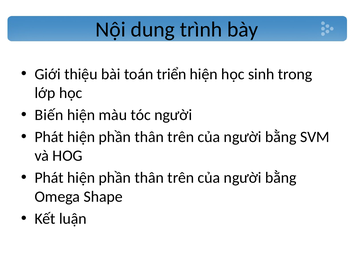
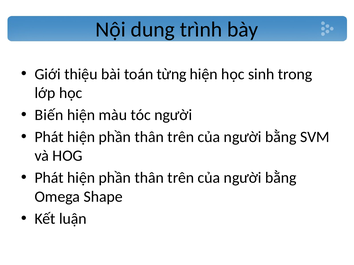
triển: triển -> từng (172, 74)
